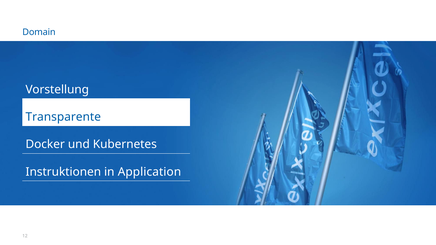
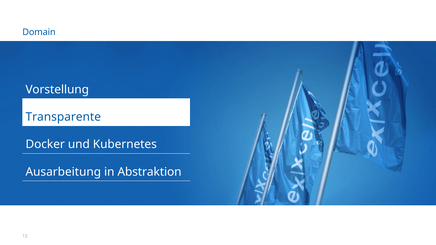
Instruktionen: Instruktionen -> Ausarbeitung (63, 172)
Application: Application -> Abstraktion (150, 172)
